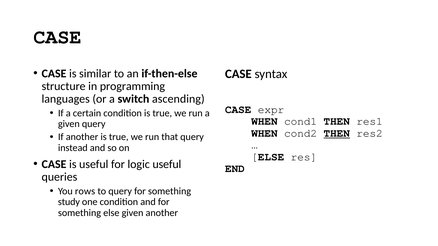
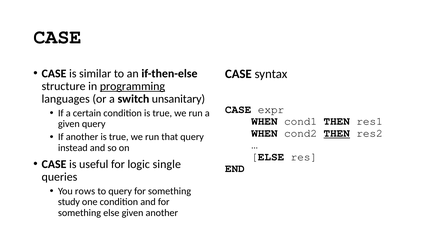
programming underline: none -> present (132, 86)
ascending: ascending -> unsanitary (178, 99)
logic useful: useful -> single (167, 164)
